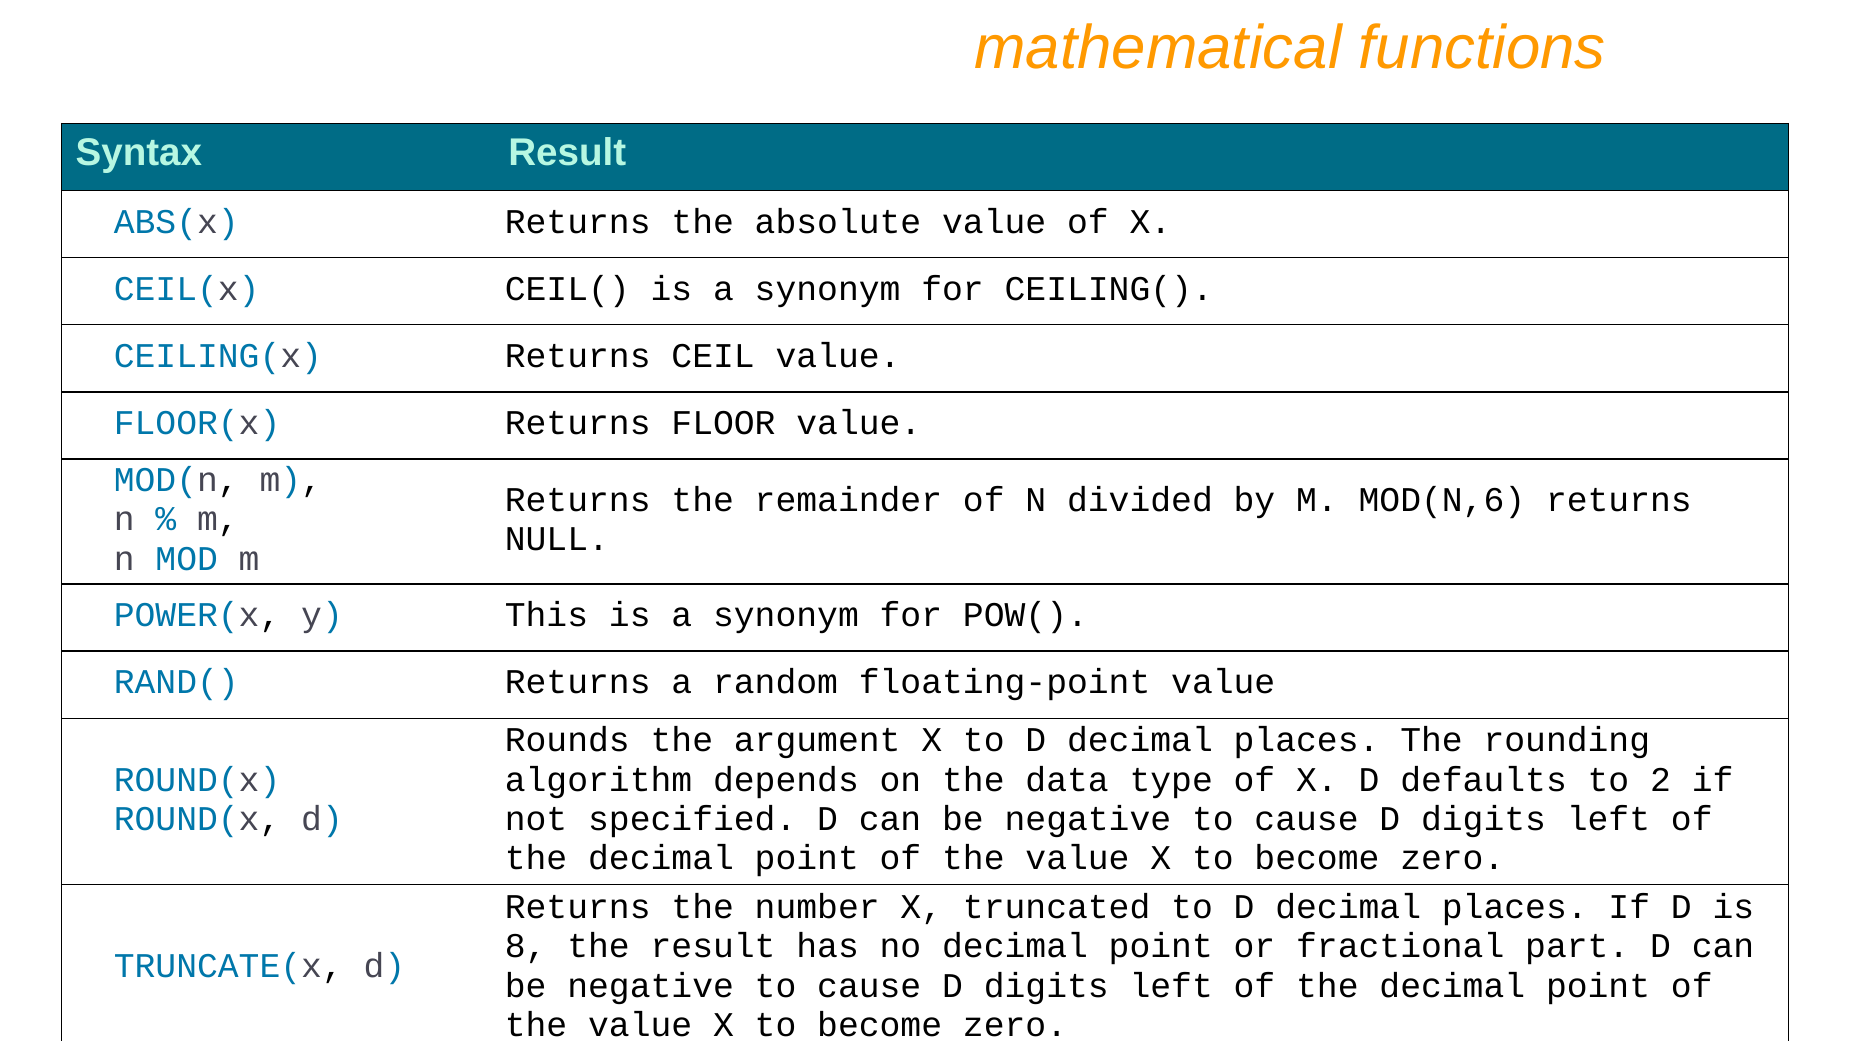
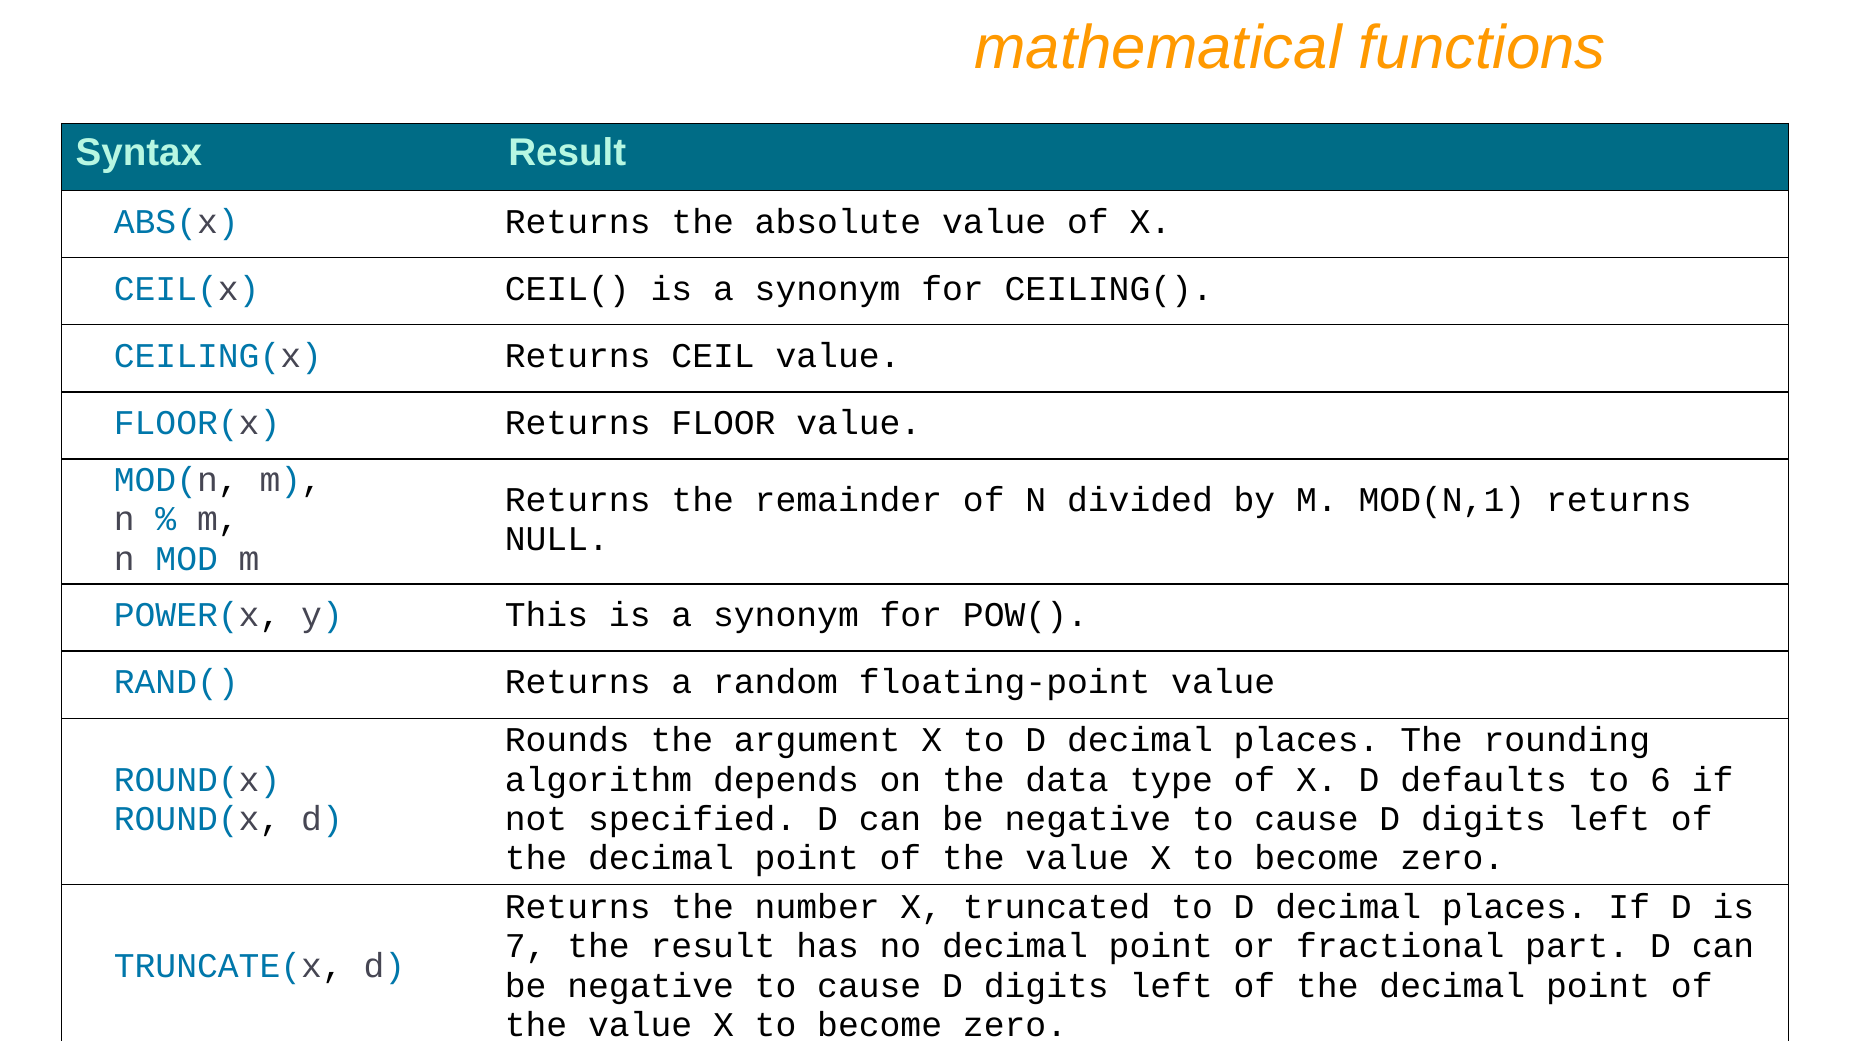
MOD(N,6: MOD(N,6 -> MOD(N,1 (1442, 500)
2: 2 -> 6 (1661, 780)
8: 8 -> 7 (526, 946)
